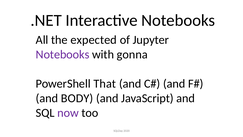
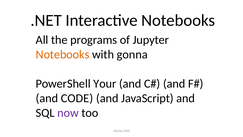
expected: expected -> programs (94, 40)
Notebooks colour: purple -> orange (63, 54)
That: That -> Your (105, 84)
BODY: BODY -> CODE (77, 98)
